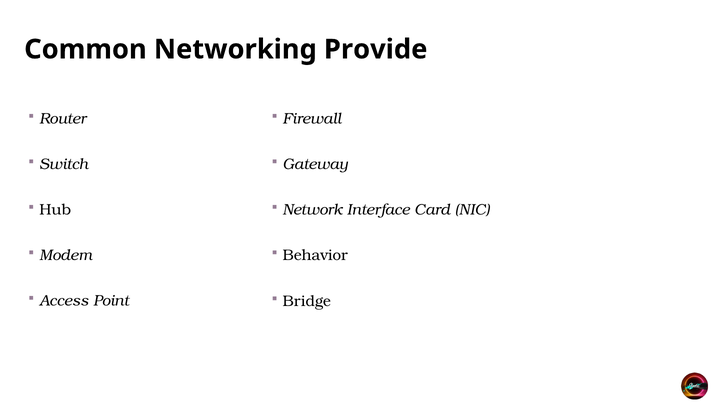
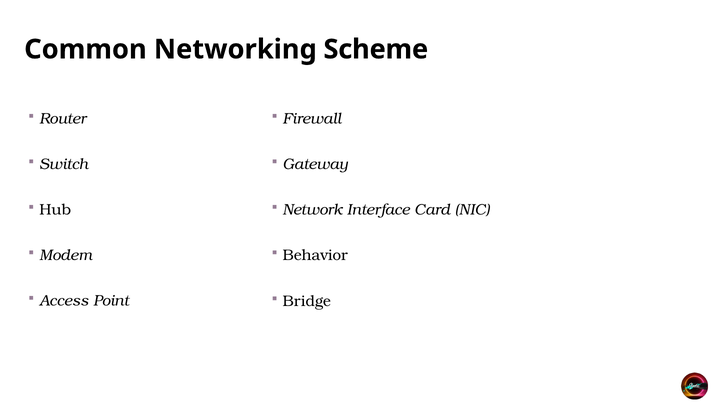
Provide: Provide -> Scheme (376, 49)
